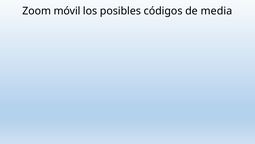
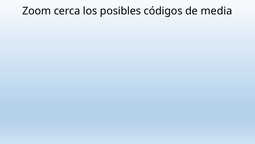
móvil: móvil -> cerca (67, 11)
